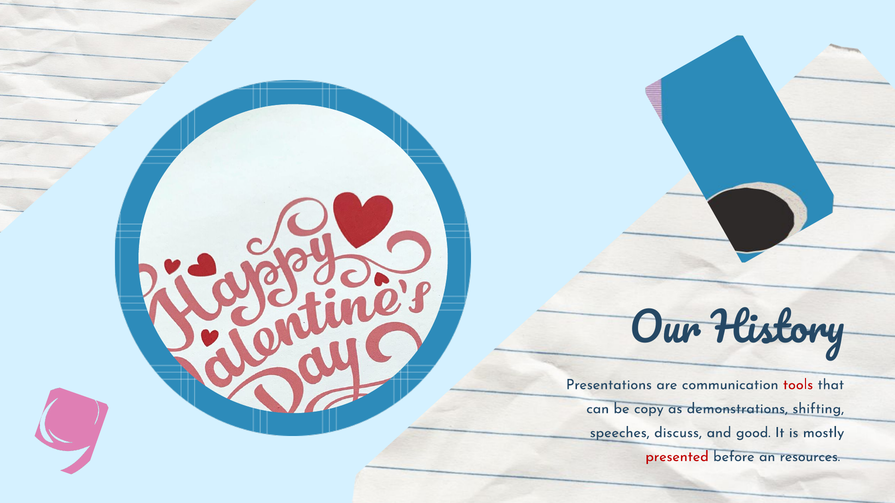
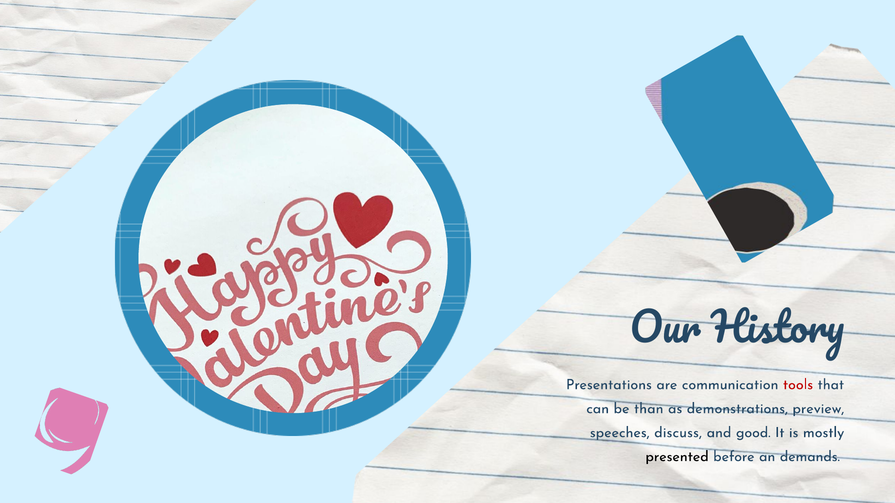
copy: copy -> than (649, 409)
shifting: shifting -> preview (818, 409)
presented colour: red -> black (677, 457)
resources: resources -> demands (810, 457)
